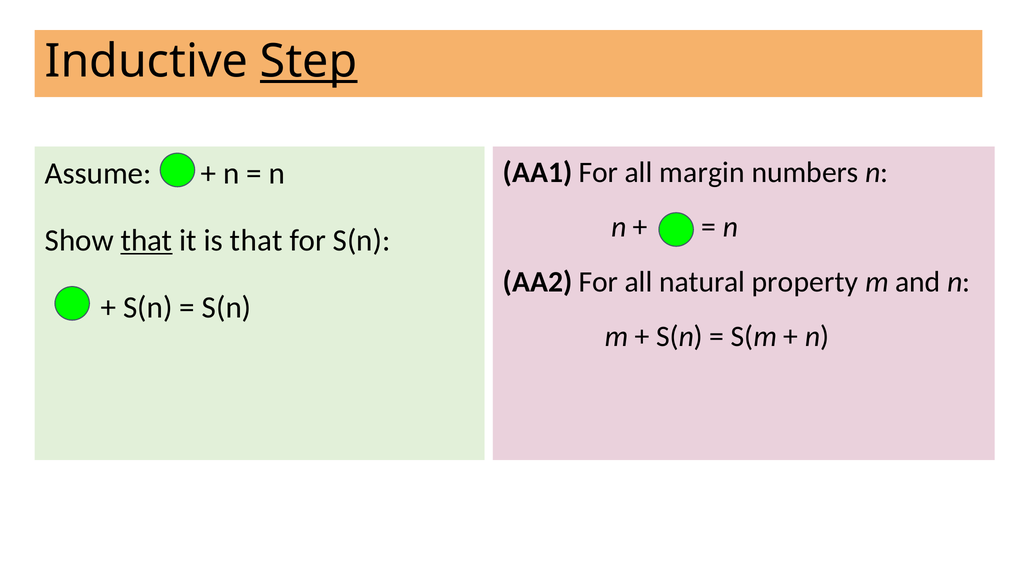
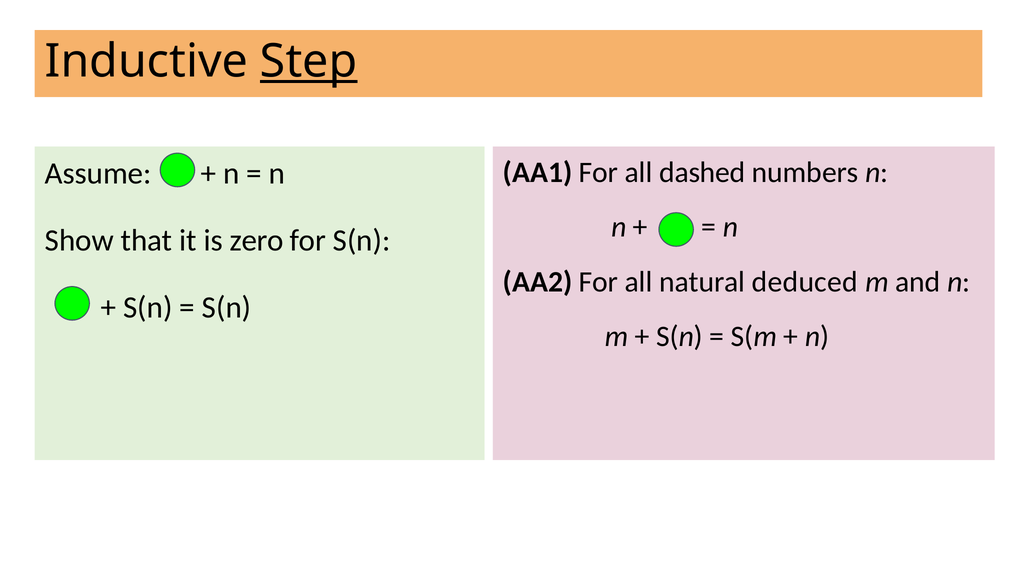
margin: margin -> dashed (702, 173)
that underline: present -> none (147, 240)
is that: that -> zero (257, 240)
property: property -> deduced (805, 282)
